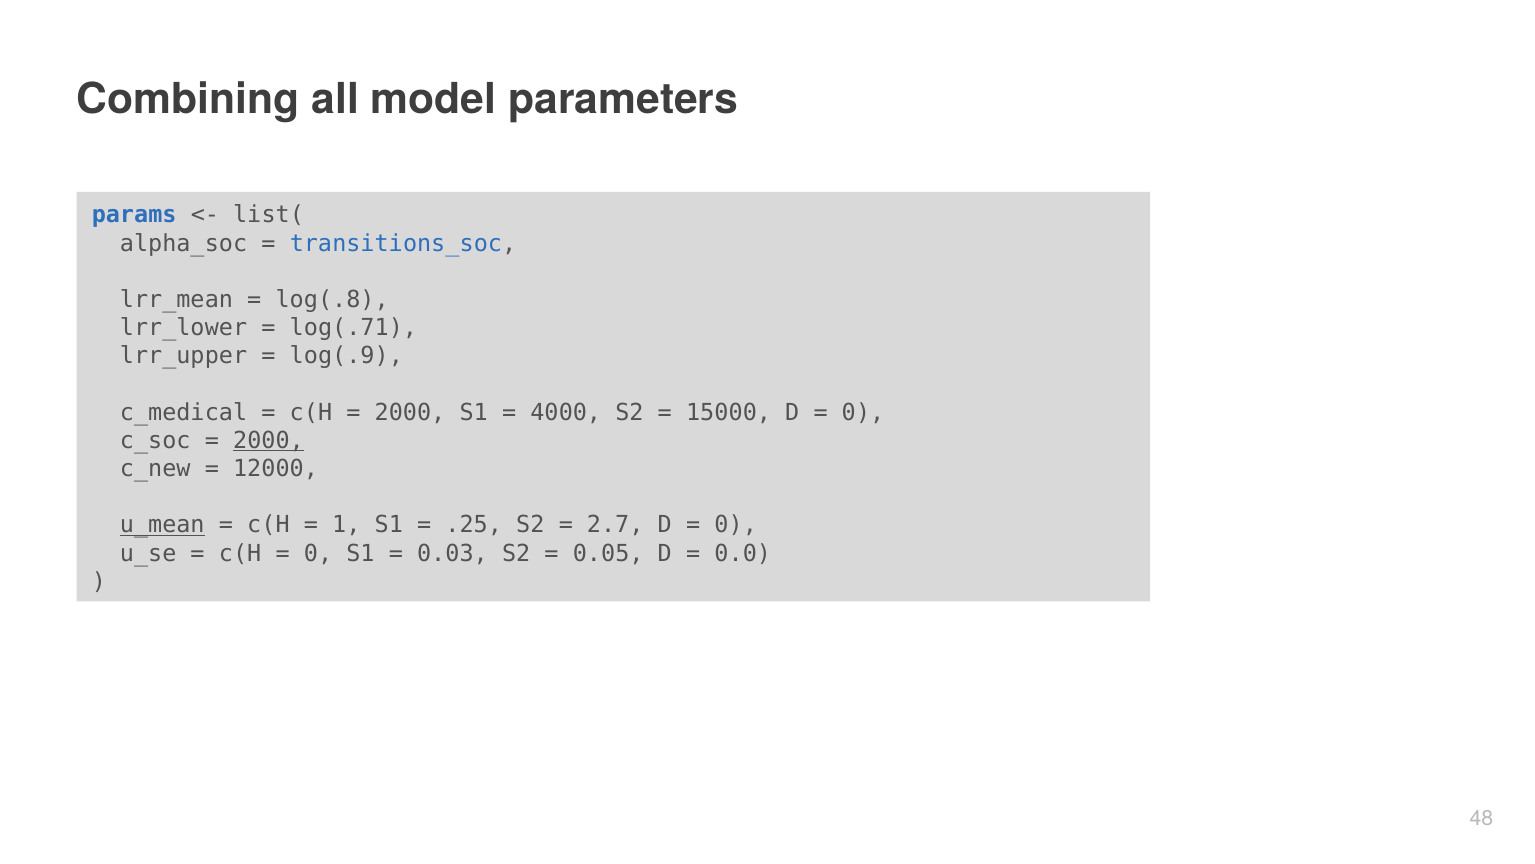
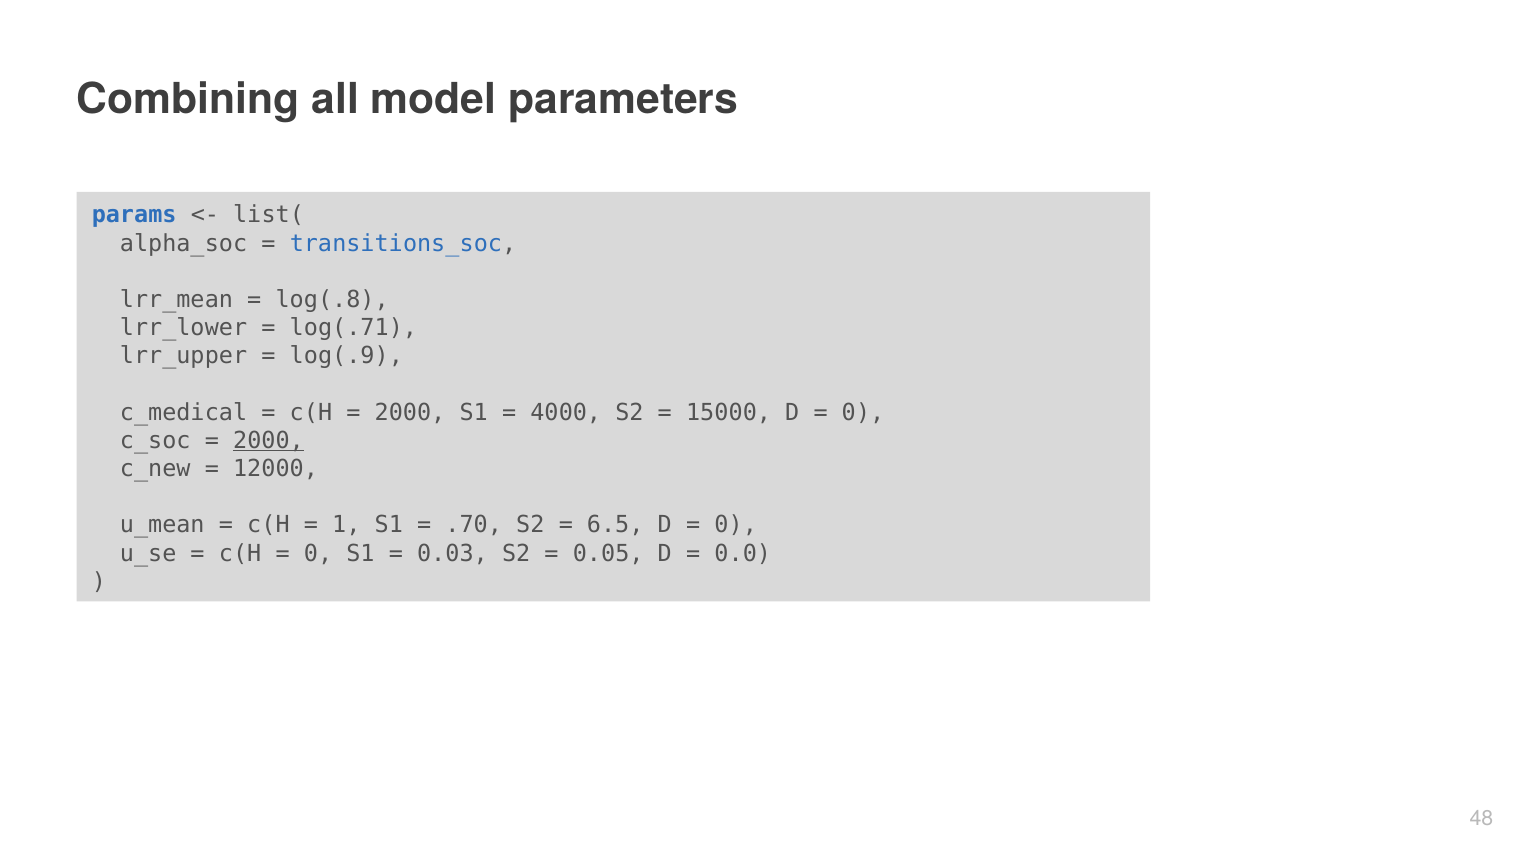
u_mean underline: present -> none (162, 525)
.25: .25 -> .70 (474, 525)
2.7: 2.7 -> 6.5 (615, 525)
